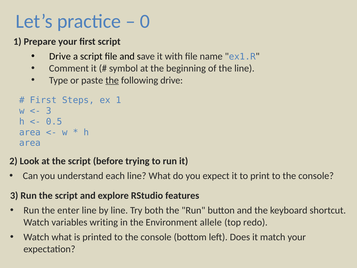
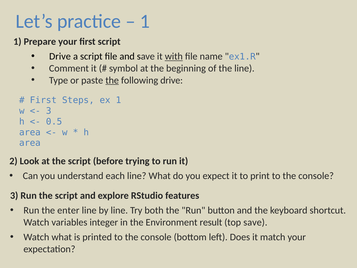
0: 0 -> 1 (145, 21)
with underline: none -> present (174, 56)
writing: writing -> integer (104, 222)
allele: allele -> result (211, 222)
top redo: redo -> save (255, 222)
